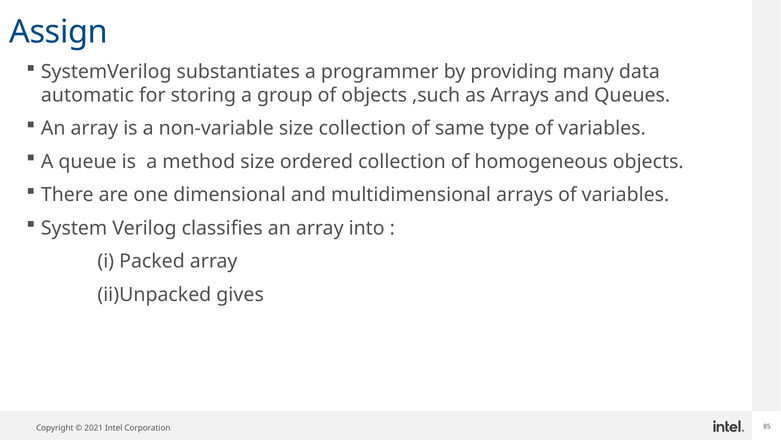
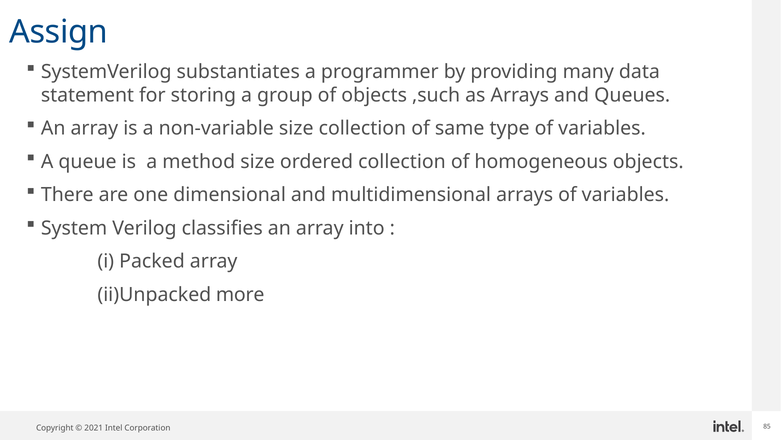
automatic: automatic -> statement (88, 95)
gives: gives -> more (240, 294)
